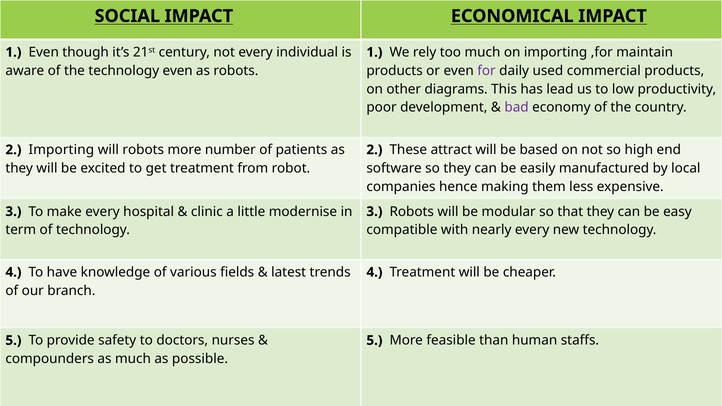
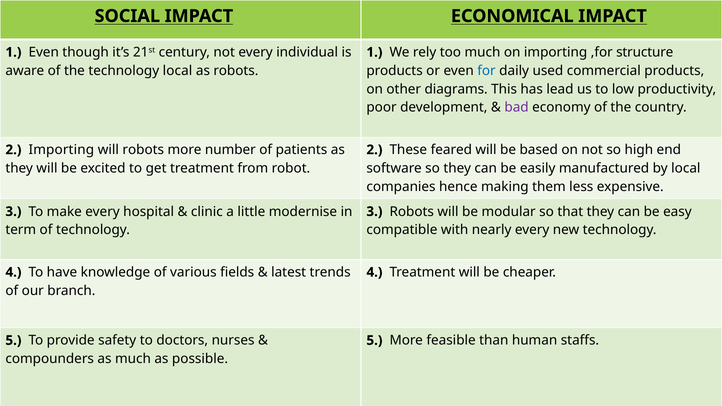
maintain: maintain -> structure (645, 52)
technology even: even -> local (178, 71)
for colour: purple -> blue (486, 71)
attract: attract -> feared (451, 150)
